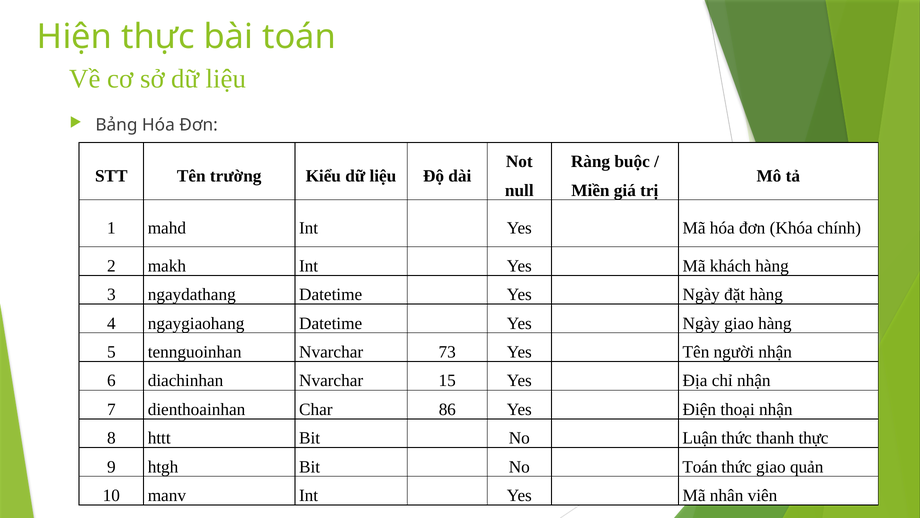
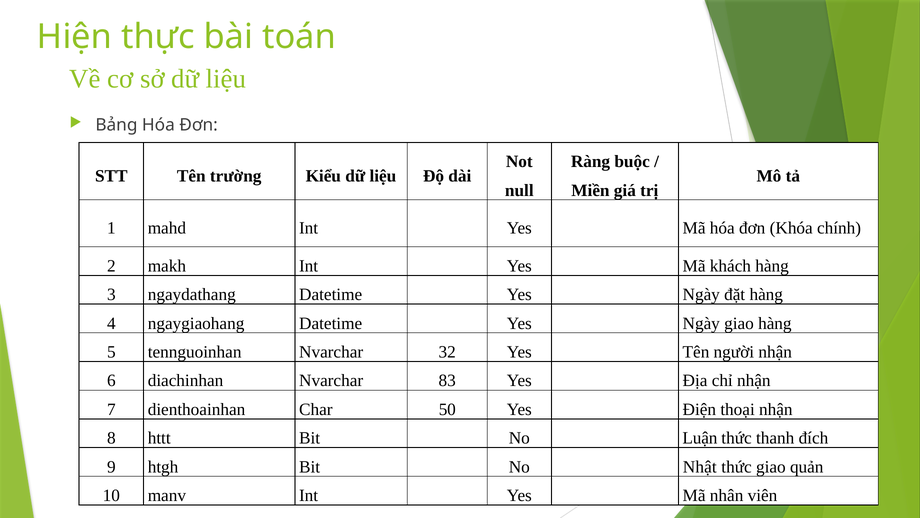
73: 73 -> 32 (447, 352)
15: 15 -> 83 (447, 380)
86: 86 -> 50 (447, 409)
thanh thực: thực -> đích (813, 438)
No Toán: Toán -> Nhật (700, 466)
